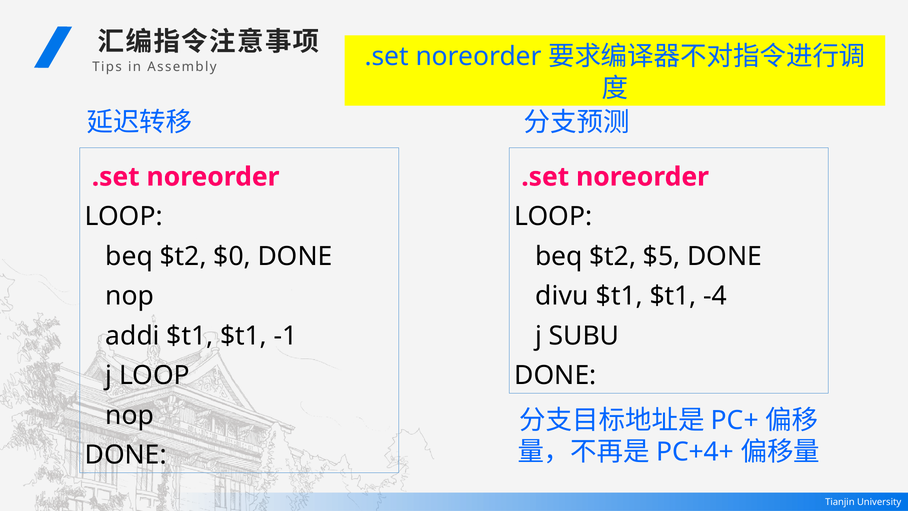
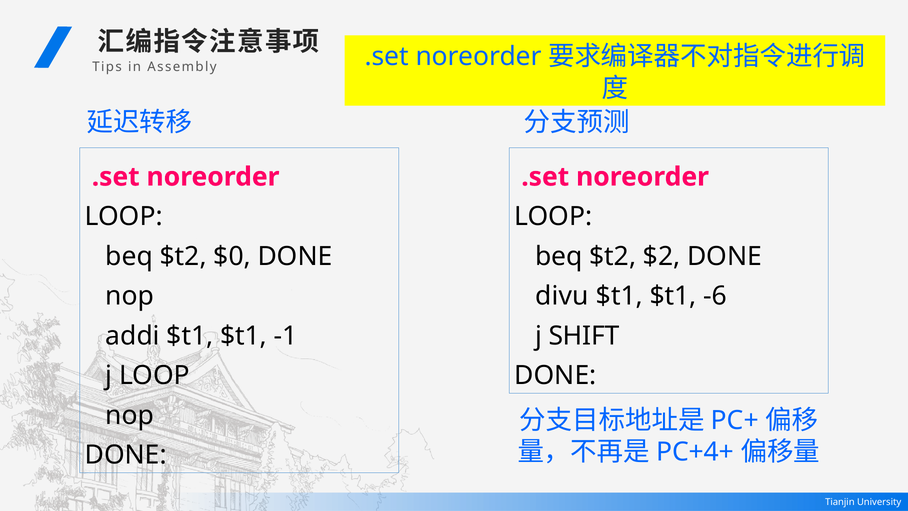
$5: $5 -> $2 (662, 256)
-4: -4 -> -6 (715, 296)
SUBU: SUBU -> SHIFT (584, 336)
